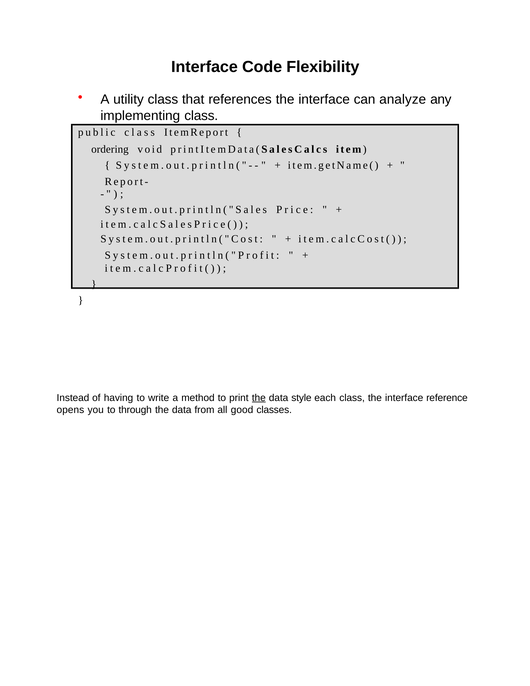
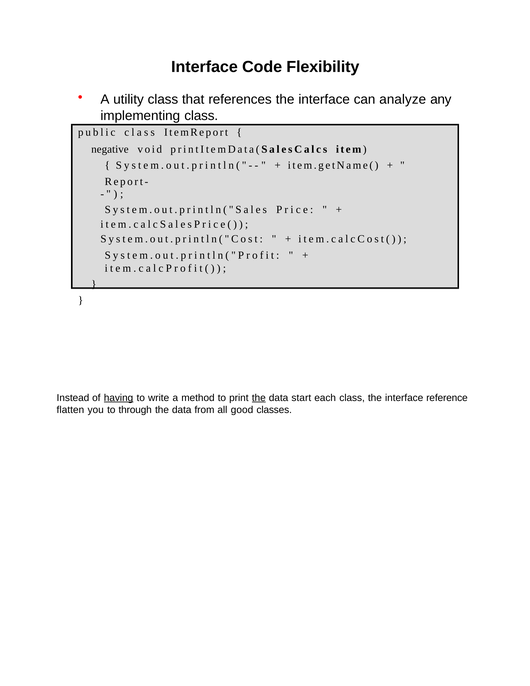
ordering: ordering -> negative (110, 149)
having underline: none -> present (119, 398)
style: style -> start (301, 398)
opens: opens -> flatten (70, 410)
